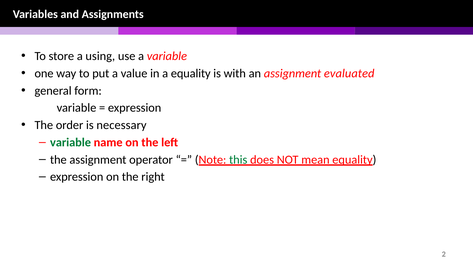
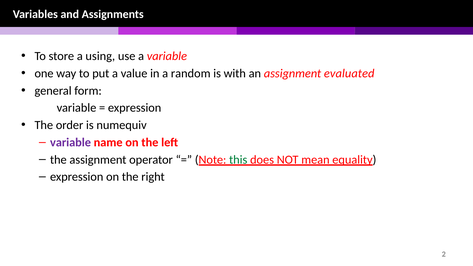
a equality: equality -> random (191, 73)
necessary: necessary -> numequiv (122, 125)
variable colour: green -> purple (71, 142)
